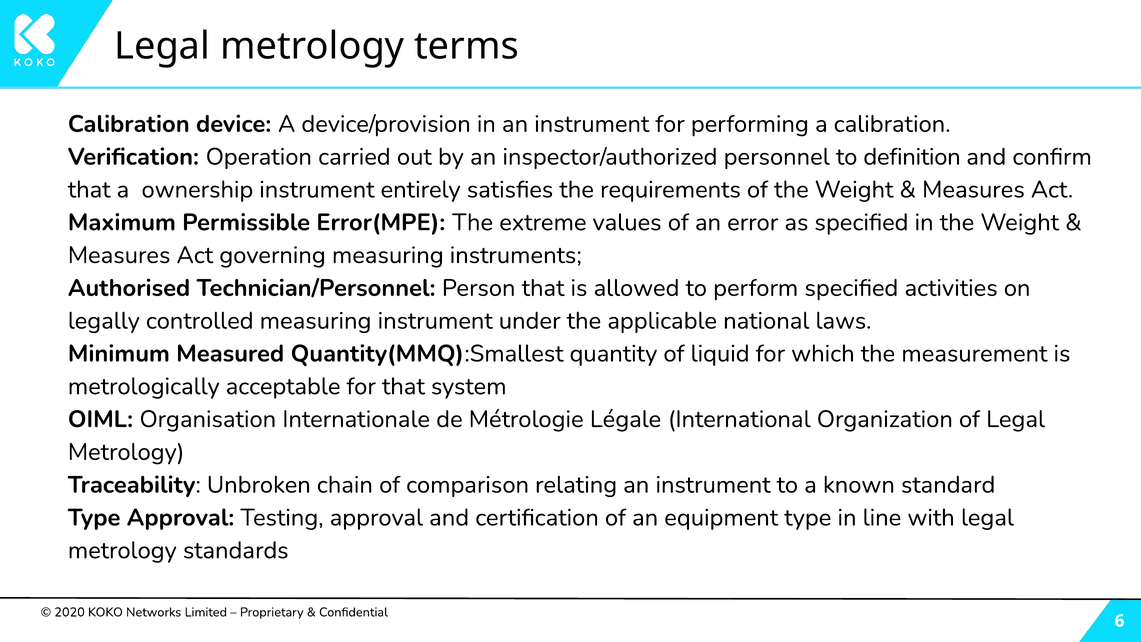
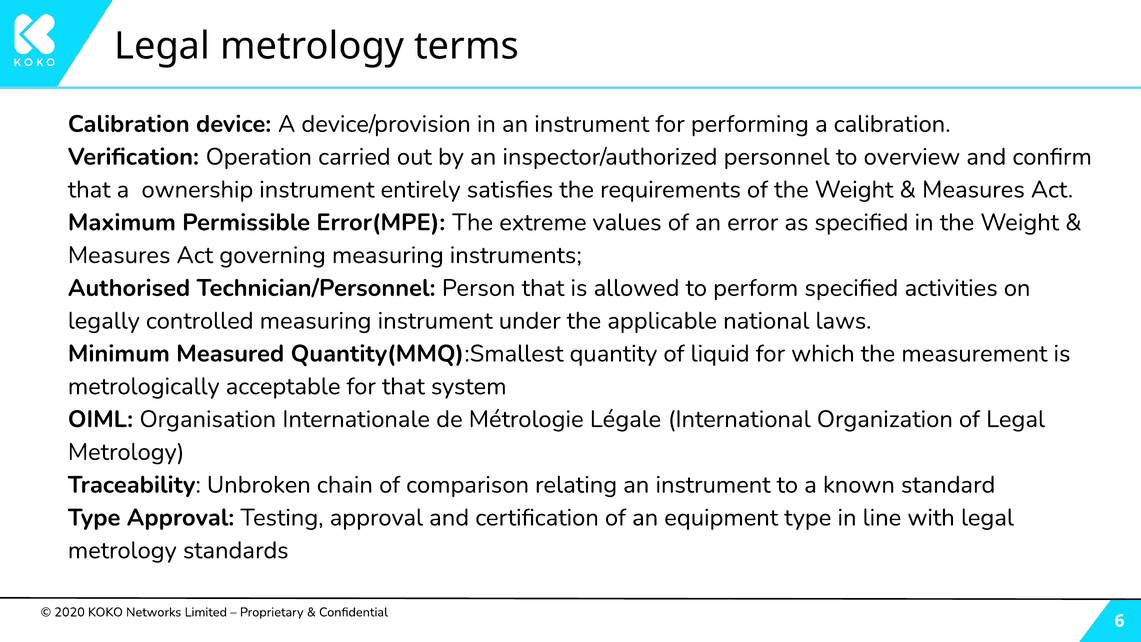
definition: definition -> overview (912, 157)
